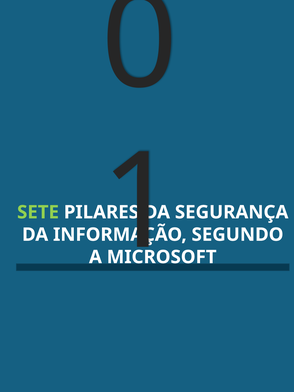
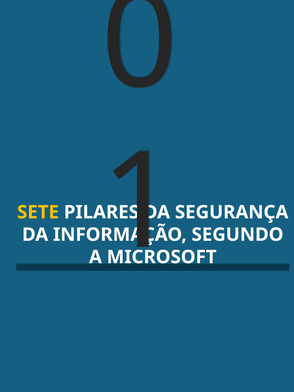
SETE colour: light green -> yellow (38, 212)
